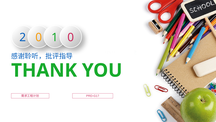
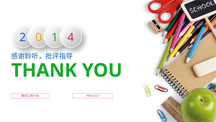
0: 0 -> 4 (71, 37)
